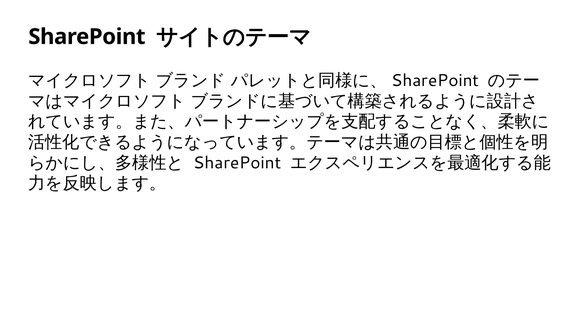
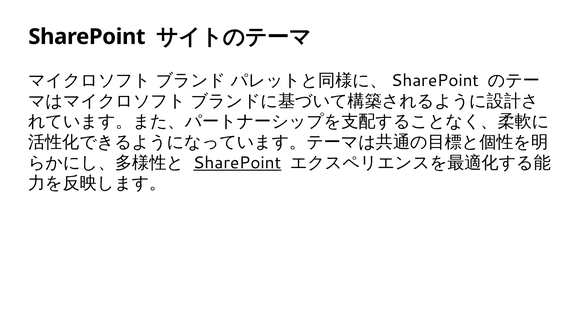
SharePoint underline: none -> present (237, 163)
